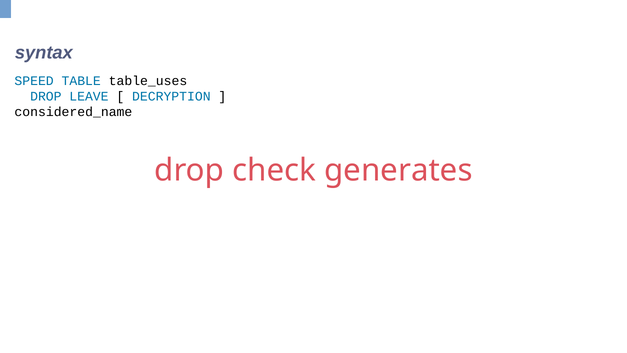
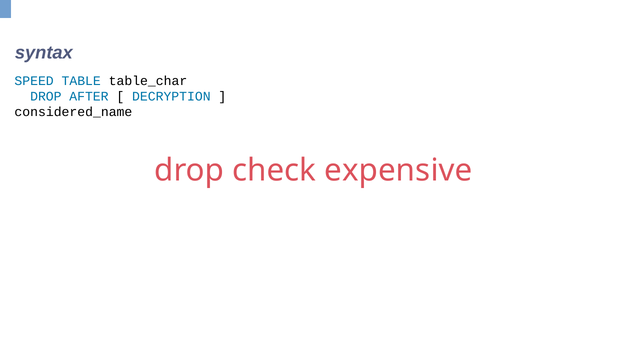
table_uses: table_uses -> table_char (148, 81)
LEAVE: LEAVE -> AFTER (89, 96)
generates: generates -> expensive (398, 170)
